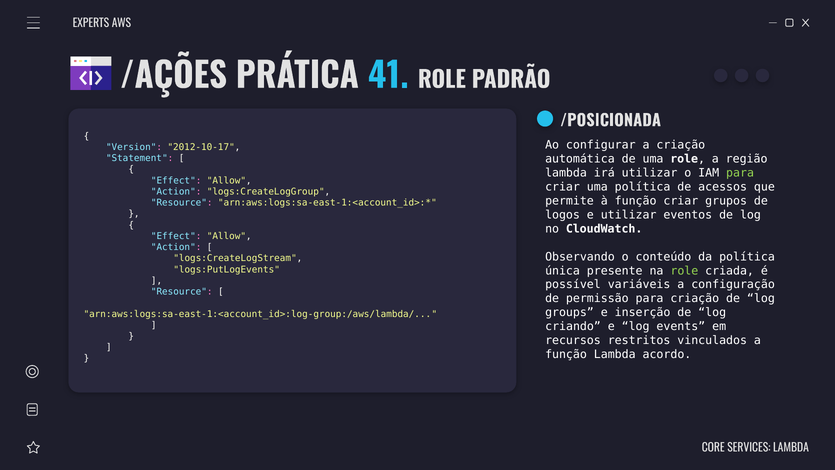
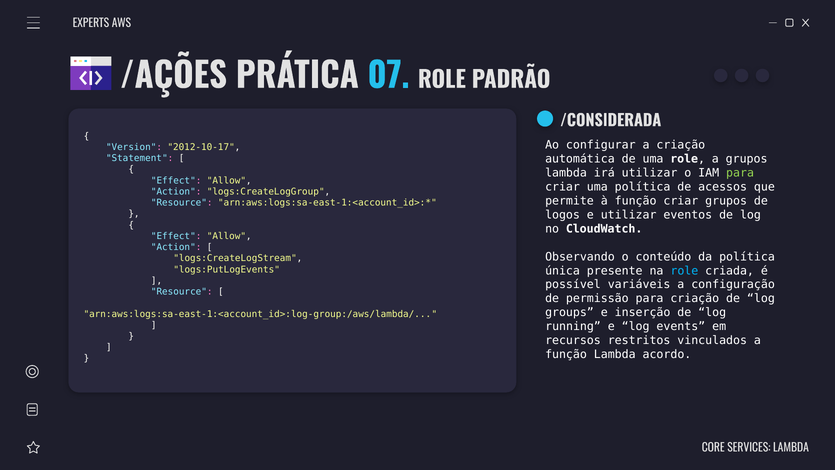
41: 41 -> 07 (389, 76)
/POSICIONADA: /POSICIONADA -> /CONSIDERADA (611, 121)
a região: região -> grupos (747, 159)
role colour: light green -> light blue (684, 271)
criando: criando -> running (573, 326)
